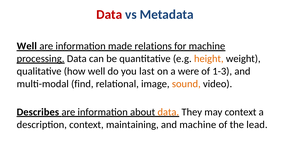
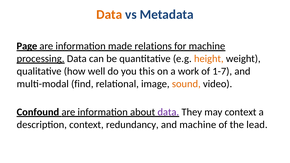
Data colour: red -> orange (109, 15)
Well: Well -> Page (27, 46)
last: last -> this (147, 71)
were: were -> work (188, 71)
1-3: 1-3 -> 1-7 (222, 71)
Describes: Describes -> Confound (38, 112)
data colour: orange -> purple (168, 112)
maintaining: maintaining -> redundancy (132, 125)
